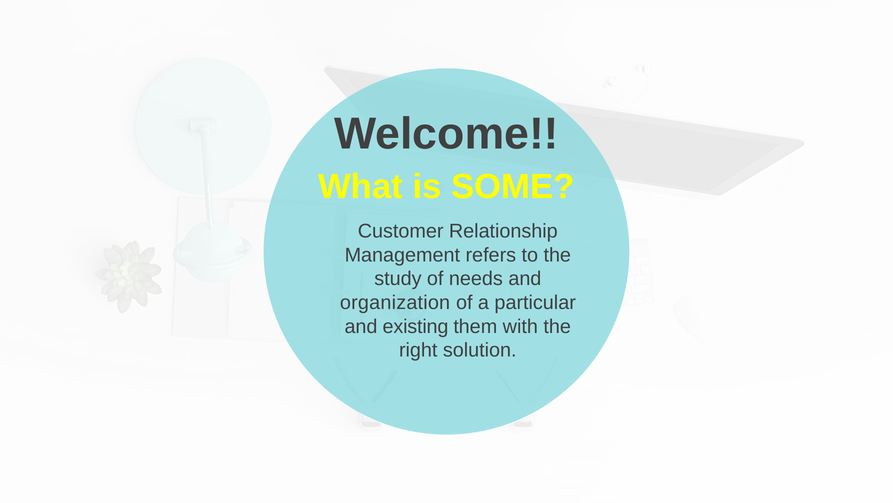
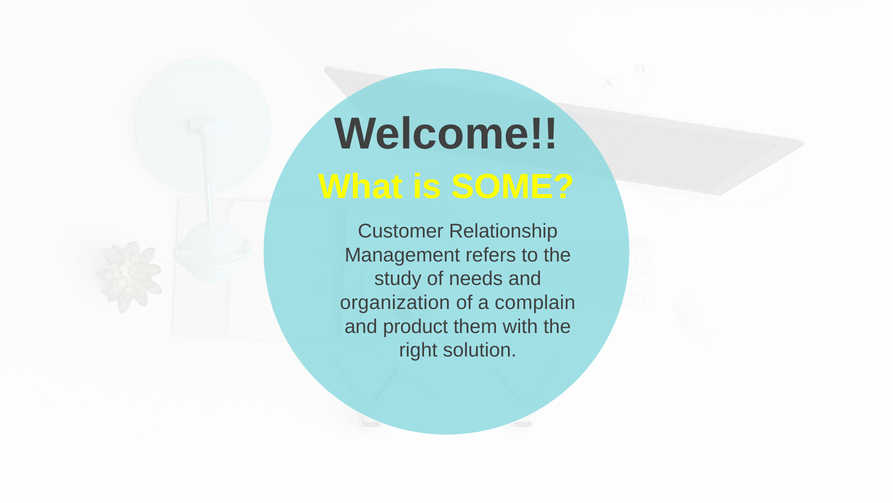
particular: particular -> complain (535, 302)
existing: existing -> product (416, 326)
